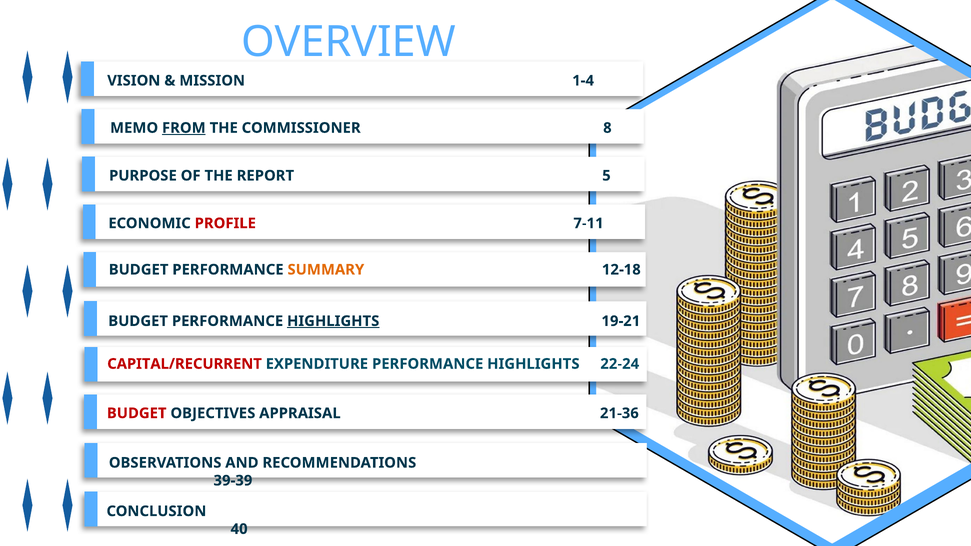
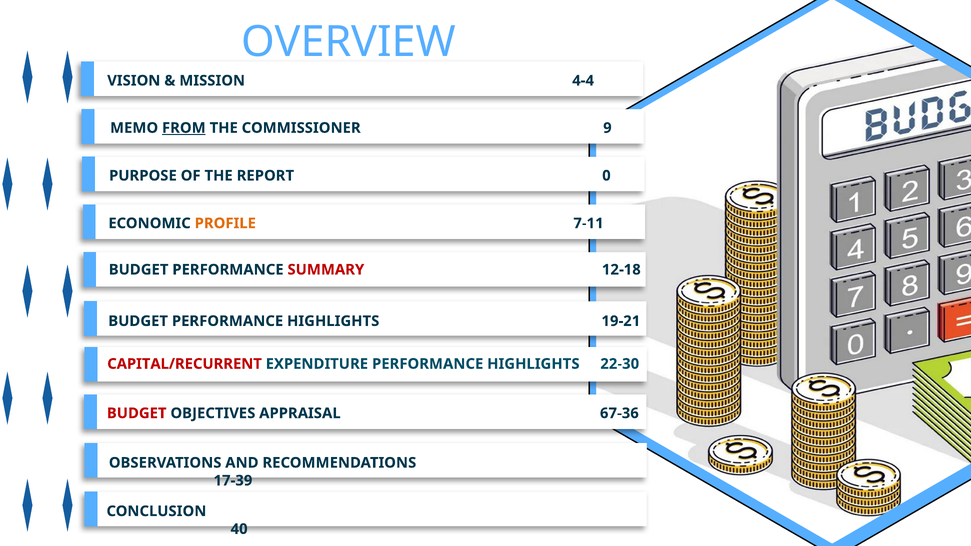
1-4: 1-4 -> 4-4 (583, 81)
8: 8 -> 9 (607, 128)
5: 5 -> 0 (606, 176)
PROFILE colour: red -> orange (225, 223)
SUMMARY colour: orange -> red (326, 270)
HIGHLIGHTS underline: present -> none (333, 321)
22-24: 22-24 -> 22-30 (620, 364)
21-36: 21-36 -> 67-36 (619, 413)
39-39: 39-39 -> 17-39 (233, 481)
